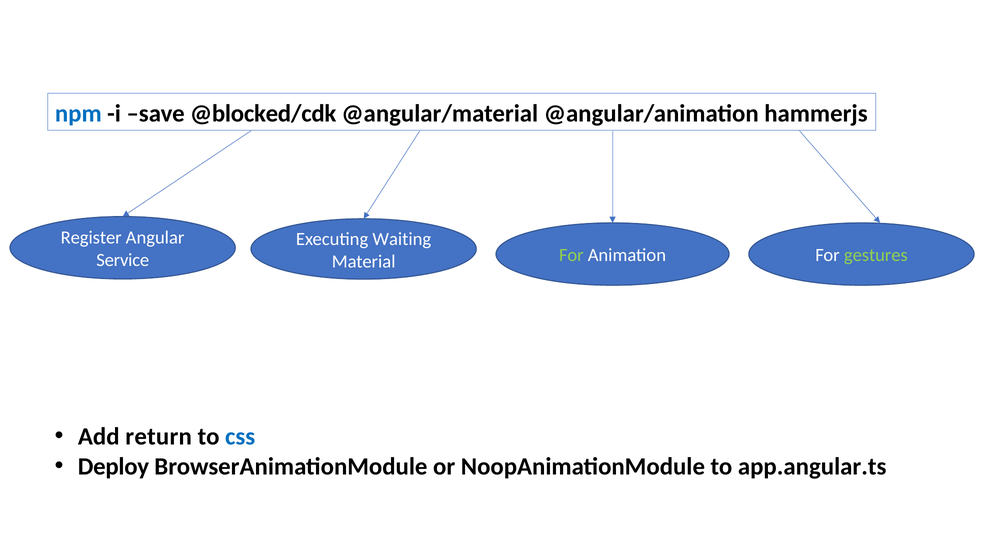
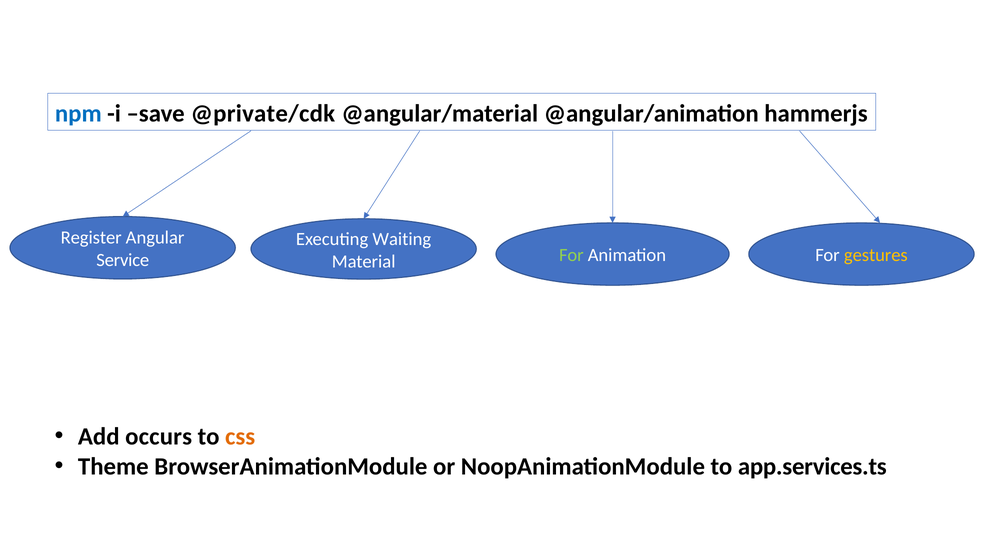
@blocked/cdk: @blocked/cdk -> @private/cdk (263, 114)
gestures colour: light green -> yellow (876, 255)
return: return -> occurs (159, 437)
css colour: blue -> orange (240, 437)
Deploy: Deploy -> Theme (113, 466)
app.angular.ts: app.angular.ts -> app.services.ts (812, 466)
